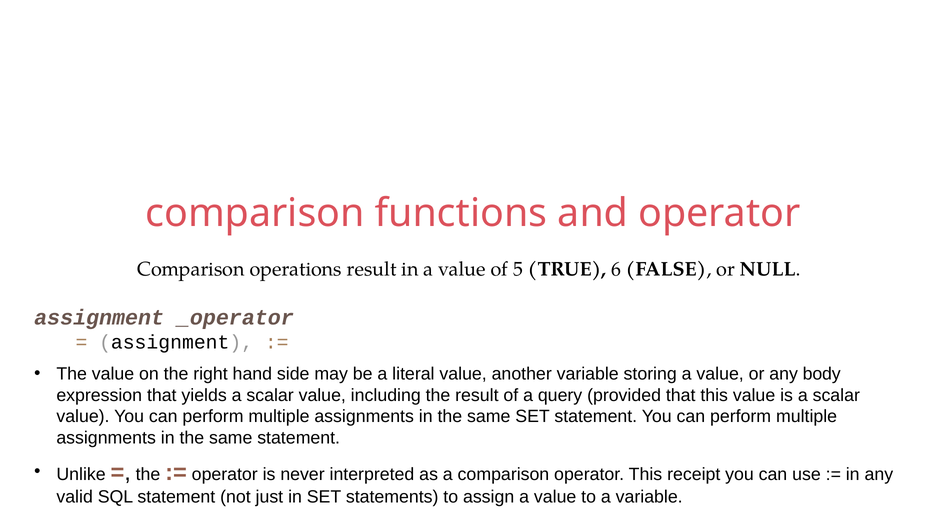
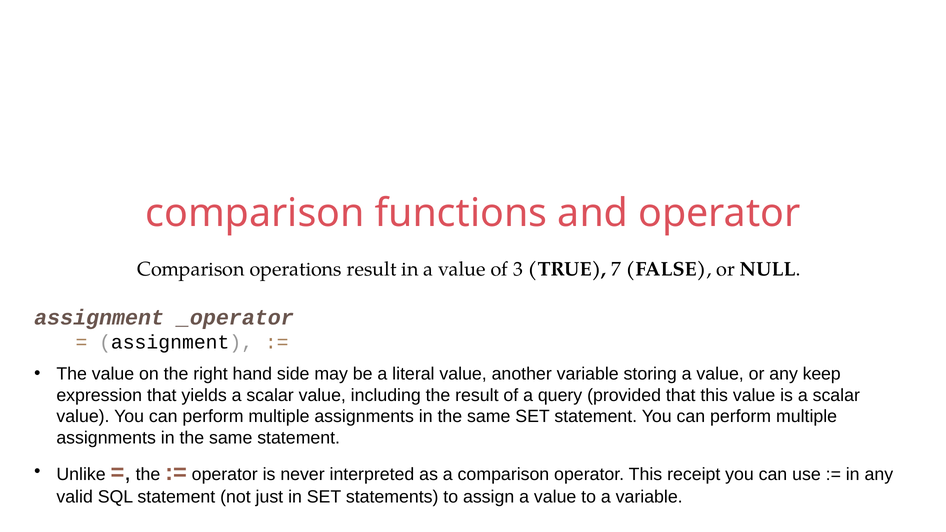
5: 5 -> 3 (518, 269)
6: 6 -> 7 (616, 269)
body: body -> keep (822, 374)
